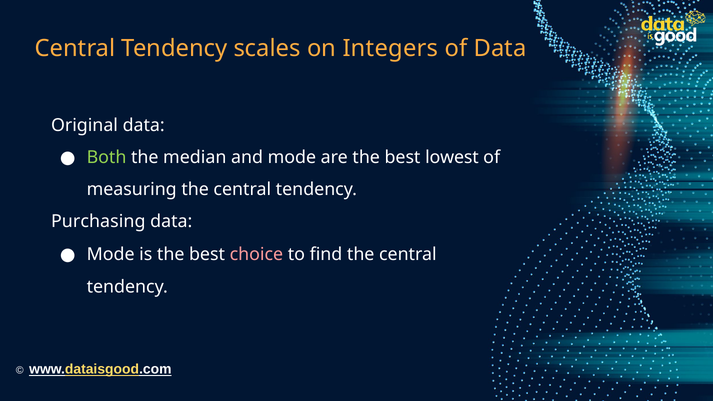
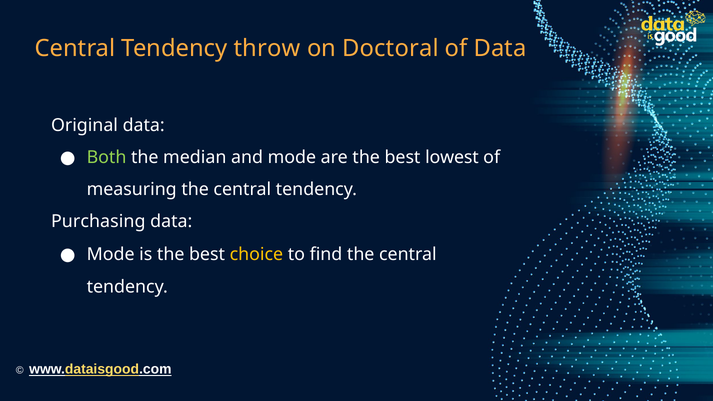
scales: scales -> throw (267, 48)
Integers: Integers -> Doctoral (390, 48)
choice colour: pink -> yellow (256, 255)
